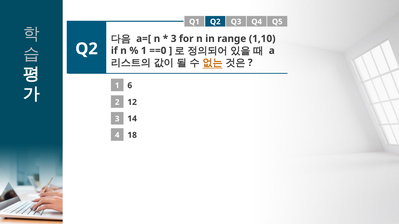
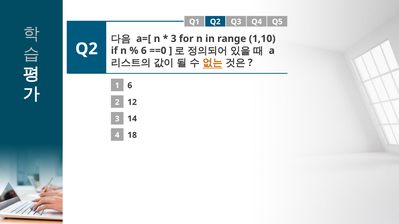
1: 1 -> 6 (144, 51)
